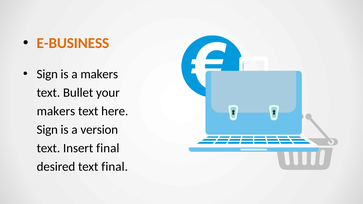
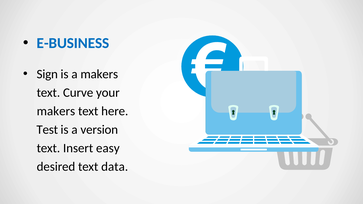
E-BUSINESS colour: orange -> blue (73, 43)
Bullet: Bullet -> Curve (78, 93)
Sign: Sign -> Test (47, 130)
Insert final: final -> easy (108, 148)
text final: final -> data (115, 167)
